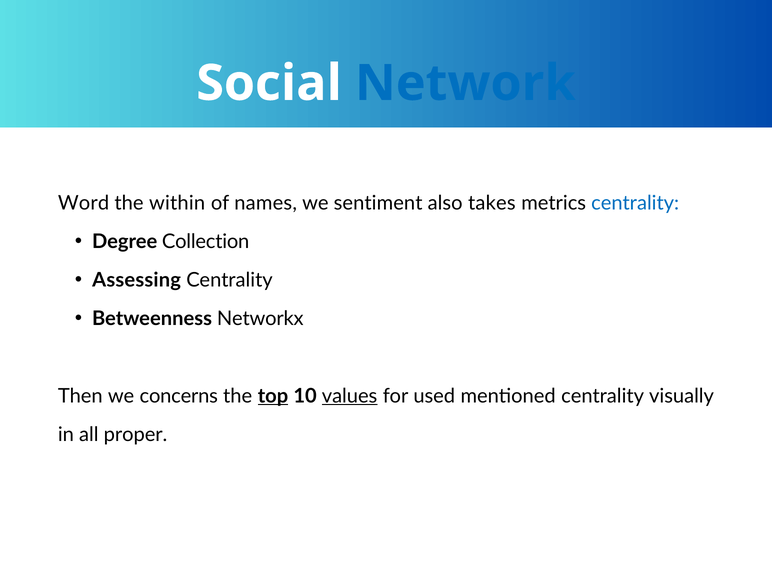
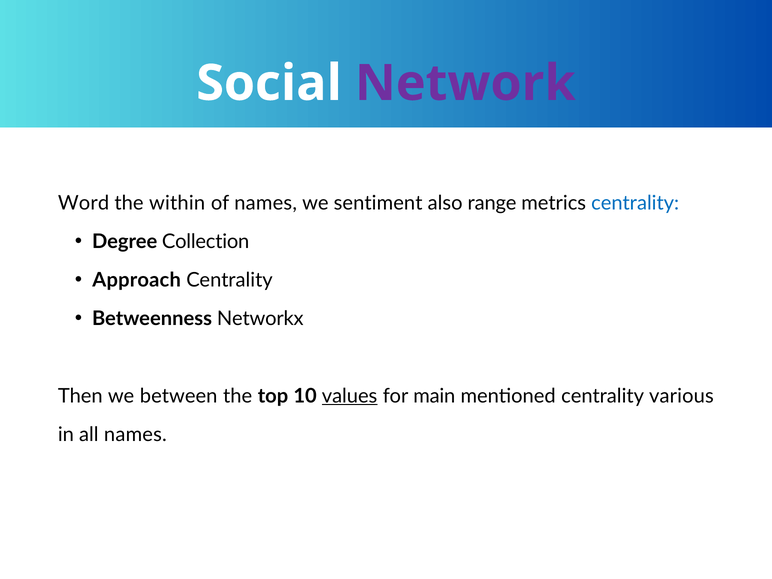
Network colour: blue -> purple (465, 83)
takes: takes -> range (492, 203)
Assessing: Assessing -> Approach (137, 280)
concerns: concerns -> between (179, 396)
top underline: present -> none (273, 396)
used: used -> main (434, 396)
visually: visually -> various (681, 396)
all proper: proper -> names (135, 435)
